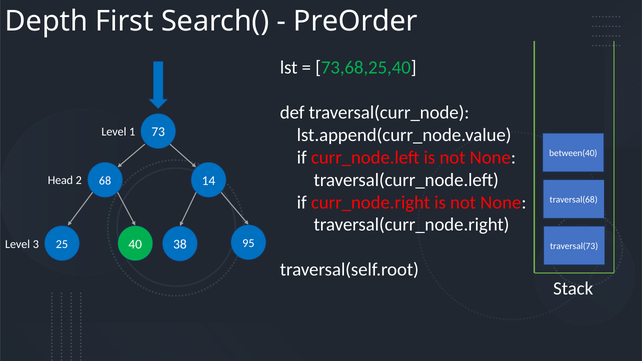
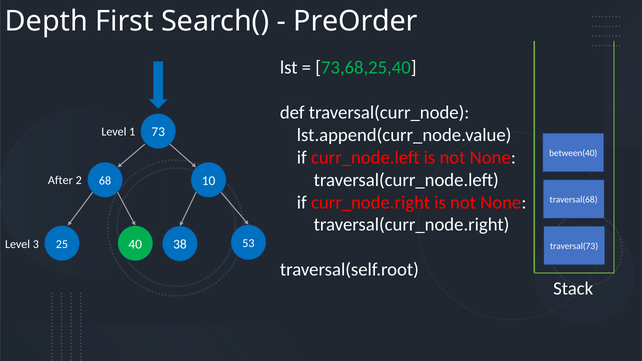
Head: Head -> After (60, 181)
14: 14 -> 10 (209, 181)
95: 95 -> 53 (248, 243)
